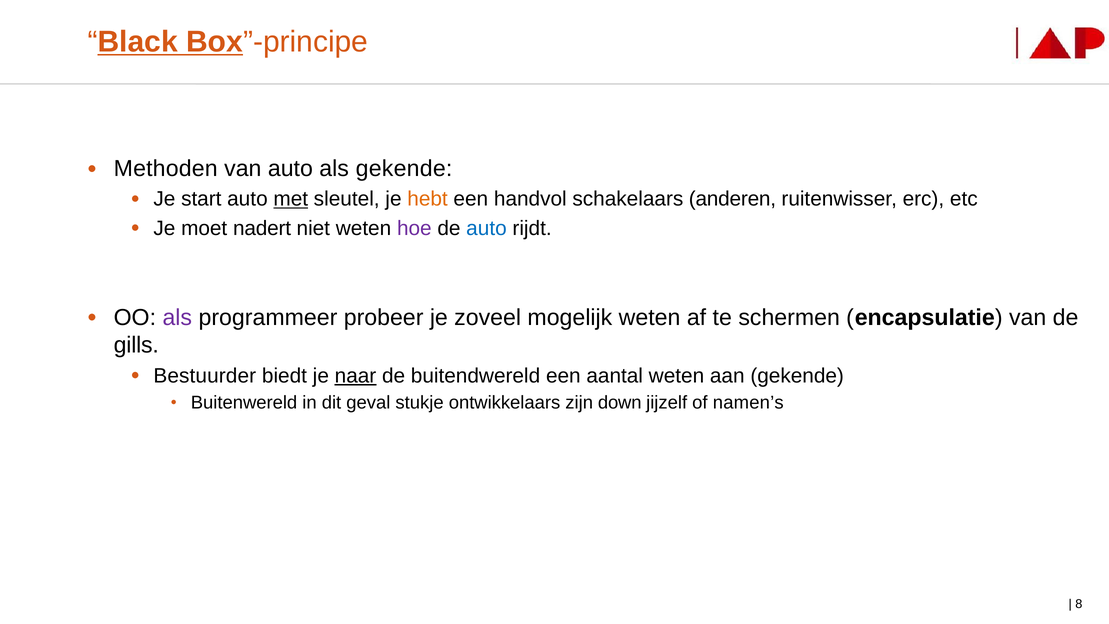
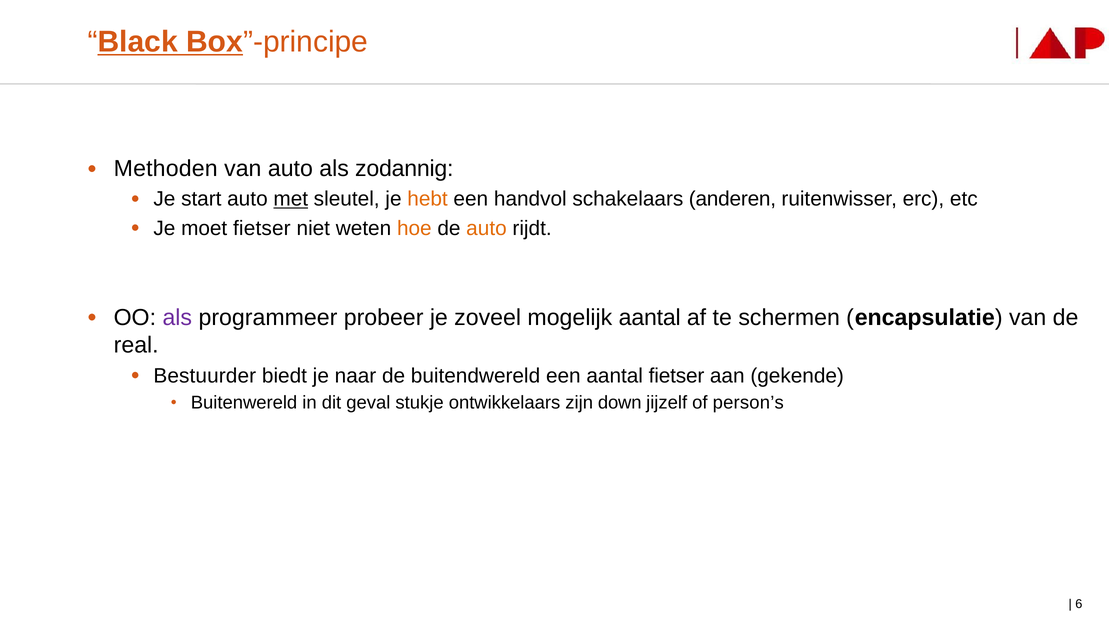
als gekende: gekende -> zodannig (404, 169)
moet nadert: nadert -> fietser (262, 228)
hoe colour: purple -> orange (414, 228)
auto colour: blue -> orange (486, 228)
mogelijk weten: weten -> aantal (650, 318)
gills: gills -> real (136, 345)
naar underline: present -> none (355, 376)
aantal weten: weten -> fietser (677, 376)
namen’s: namen’s -> person’s (748, 403)
8: 8 -> 6 (1079, 604)
